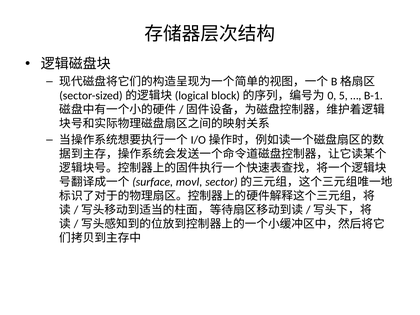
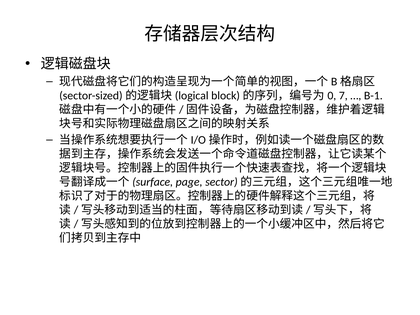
5: 5 -> 7 (343, 96)
movl: movl -> page (189, 182)
